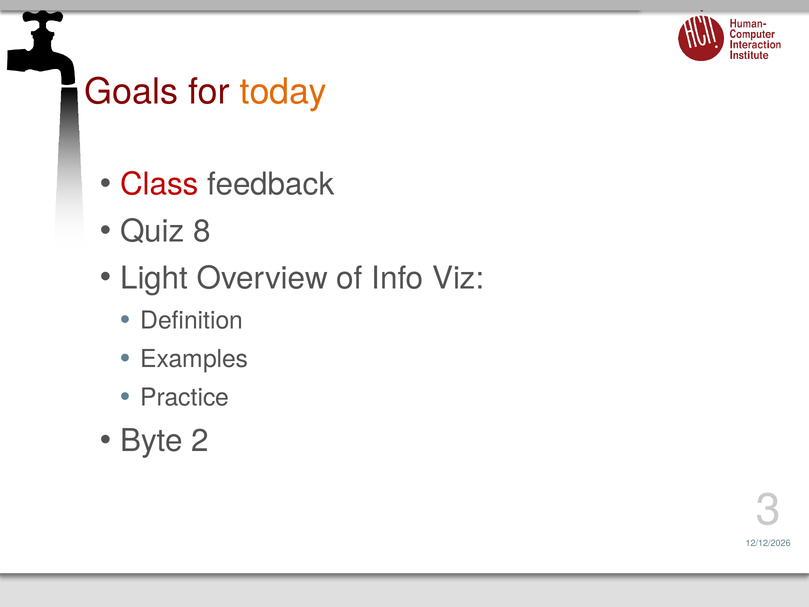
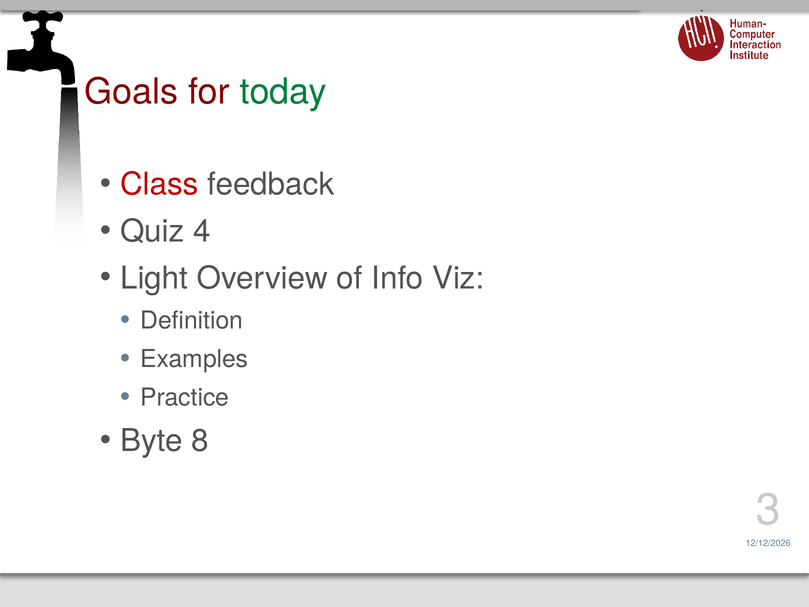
today colour: orange -> green (283, 92)
8: 8 -> 4 (202, 231)
2: 2 -> 8 (200, 441)
